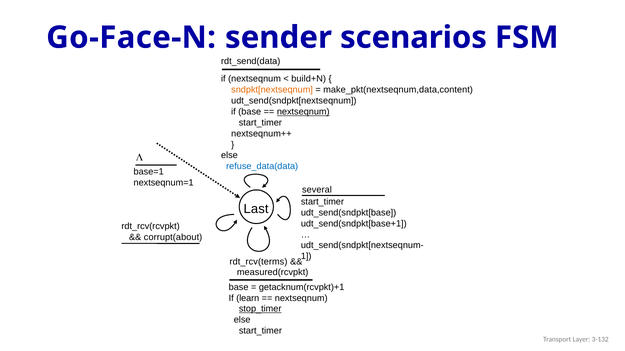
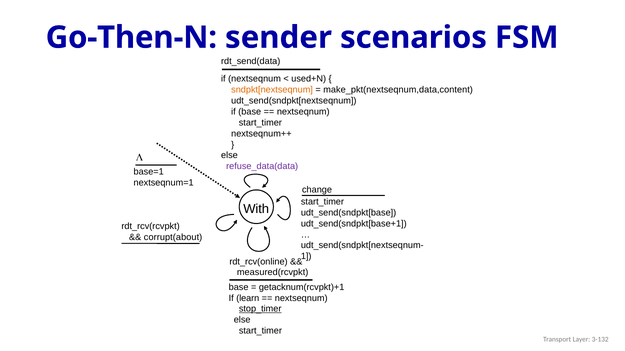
Go-Face-N: Go-Face-N -> Go-Then-N (131, 38)
build+N: build+N -> used+N (309, 79)
nextseqnum underline: present -> none (303, 112)
refuse_data(data colour: blue -> purple (262, 167)
several: several -> change (317, 190)
Last: Last -> With (256, 209)
rdt_rcv(terms: rdt_rcv(terms -> rdt_rcv(online (259, 262)
